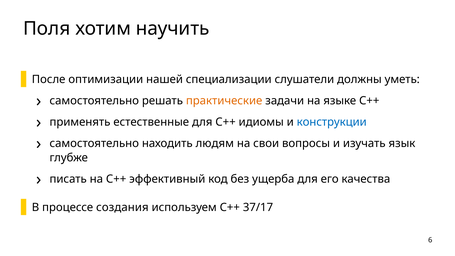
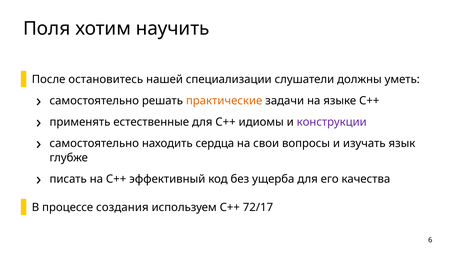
оптимизации: оптимизации -> остановитесь (106, 79)
конструкции colour: blue -> purple (332, 122)
людям: людям -> сердца (215, 143)
37/17: 37/17 -> 72/17 (258, 207)
